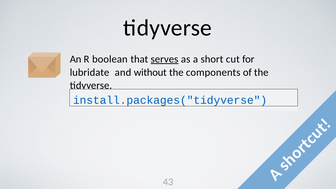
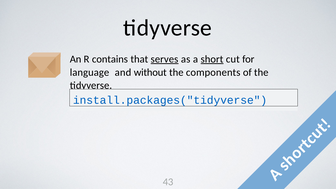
boolean: boolean -> contains (110, 59)
short underline: none -> present (212, 59)
lubridate: lubridate -> language (90, 72)
